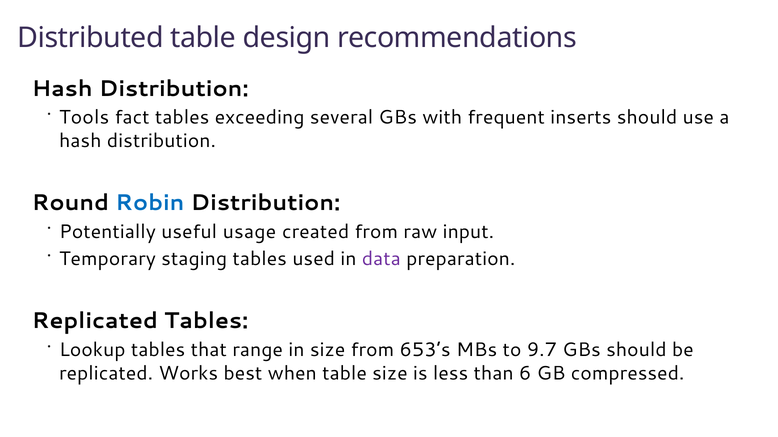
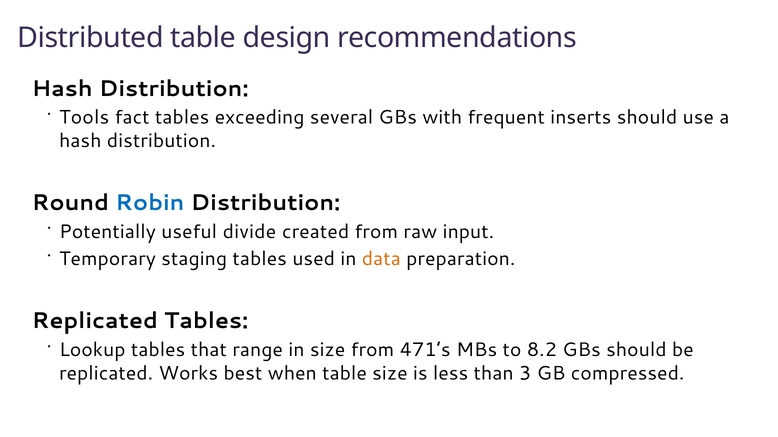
usage: usage -> divide (249, 232)
data colour: purple -> orange (381, 259)
653’s: 653’s -> 471’s (425, 350)
9.7: 9.7 -> 8.2 (542, 350)
6: 6 -> 3 (525, 374)
